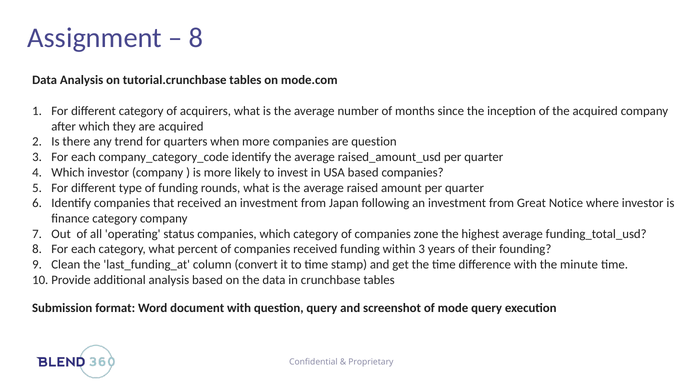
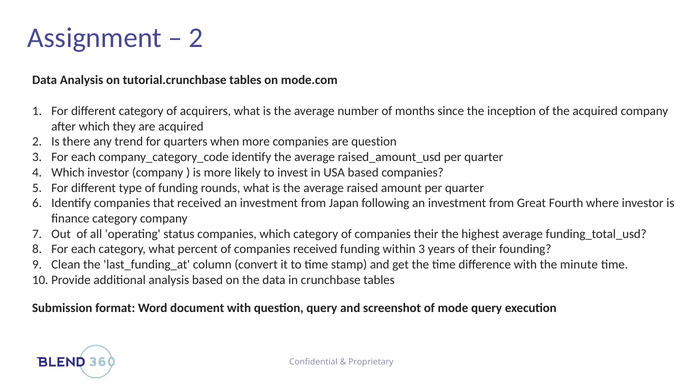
8: 8 -> 2 (196, 38)
Notice: Notice -> Fourth (566, 203)
companies zone: zone -> their (426, 234)
